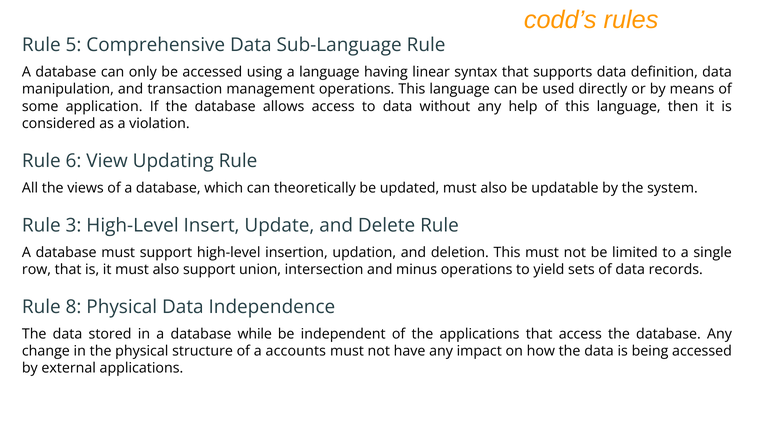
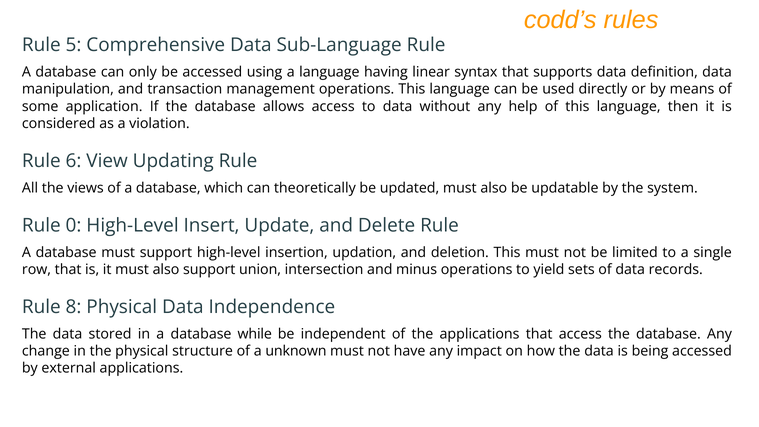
3: 3 -> 0 (74, 225)
accounts: accounts -> unknown (296, 351)
